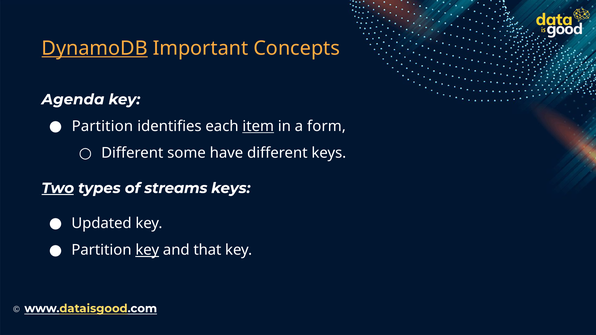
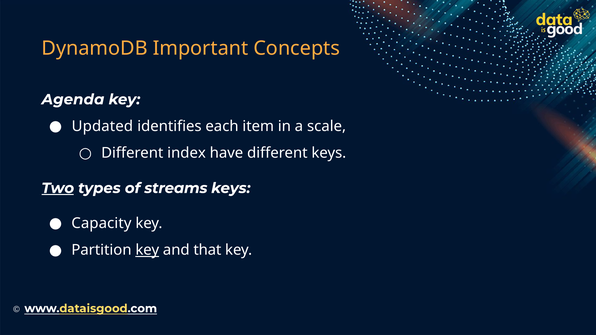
DynamoDB underline: present -> none (95, 48)
Partition: Partition -> Updated (102, 126)
item underline: present -> none (258, 126)
form: form -> scale (327, 126)
some: some -> index (187, 153)
Updated: Updated -> Capacity (101, 223)
